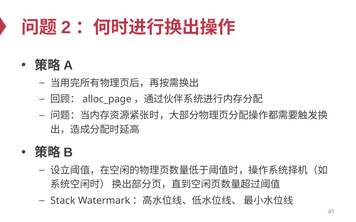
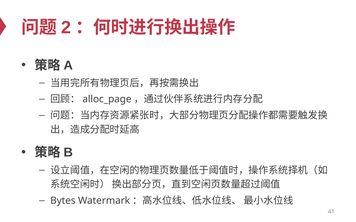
Stack: Stack -> Bytes (63, 201)
